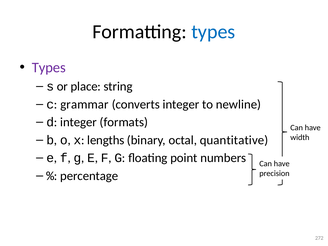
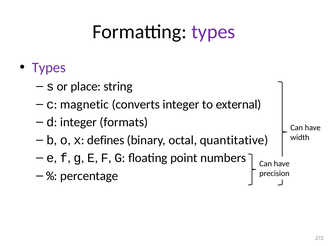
types colour: blue -> purple (213, 32)
grammar: grammar -> magnetic (85, 104)
newline: newline -> external (239, 104)
lengths: lengths -> defines (106, 140)
